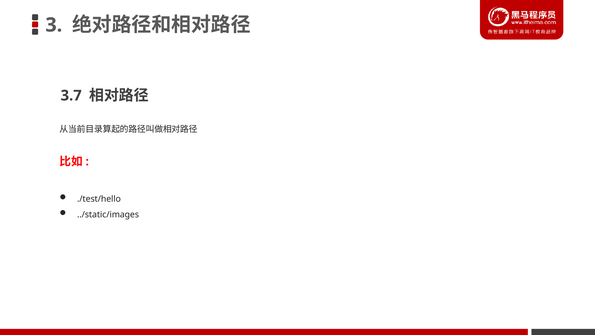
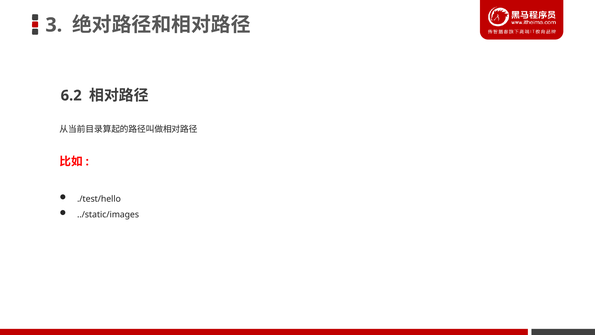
3.7: 3.7 -> 6.2 (71, 95)
